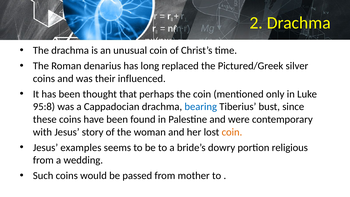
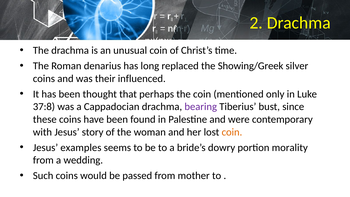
Pictured/Greek: Pictured/Greek -> Showing/Greek (251, 66)
95:8: 95:8 -> 37:8 (44, 107)
bearing colour: blue -> purple (201, 107)
religious: religious -> morality (290, 147)
